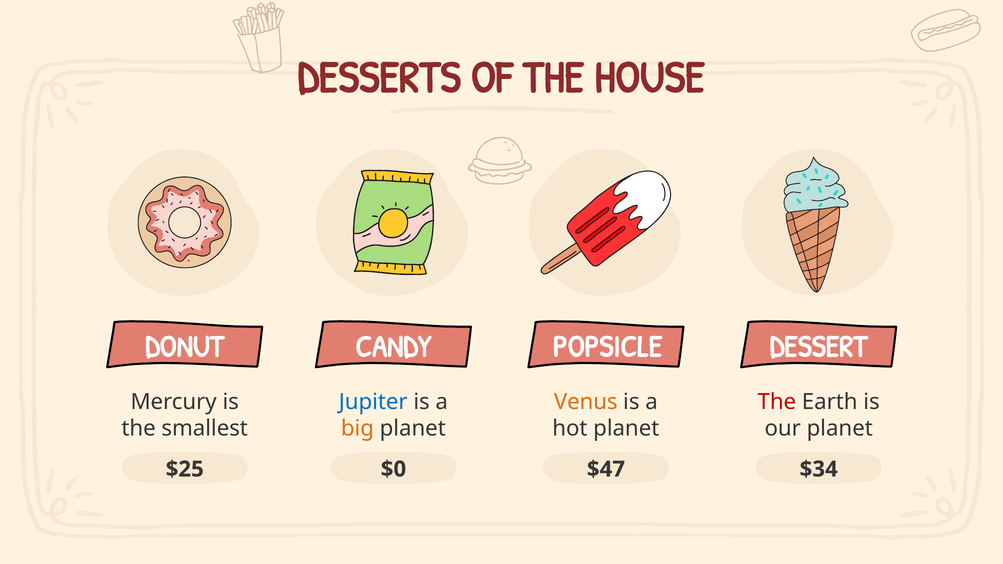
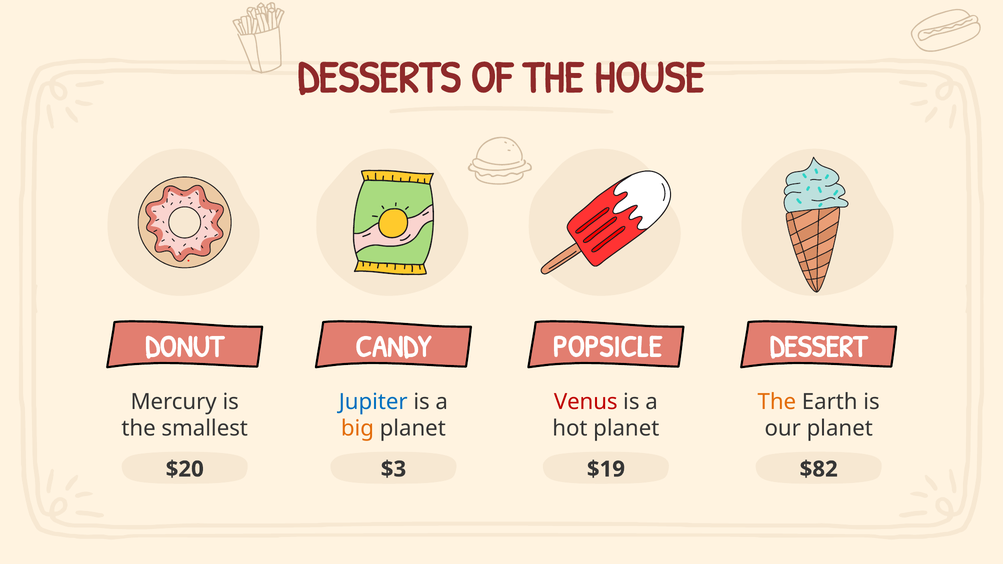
Venus colour: orange -> red (586, 402)
The colour: red -> orange (777, 402)
$25: $25 -> $20 (185, 469)
$0: $0 -> $3 (393, 469)
$47: $47 -> $19 (606, 469)
$34: $34 -> $82 (819, 469)
